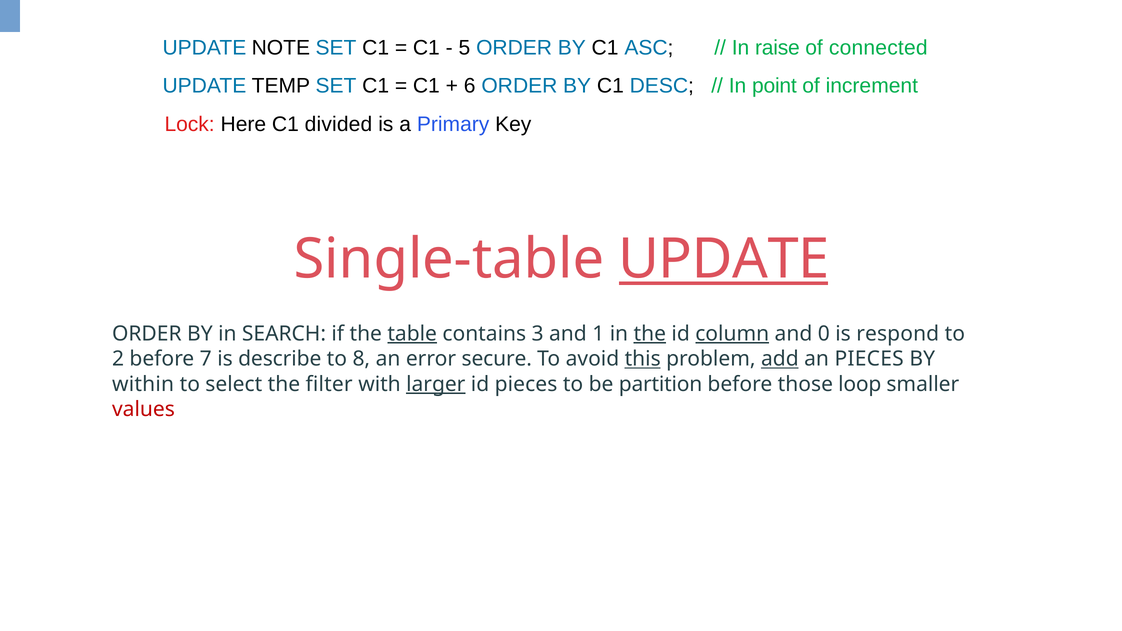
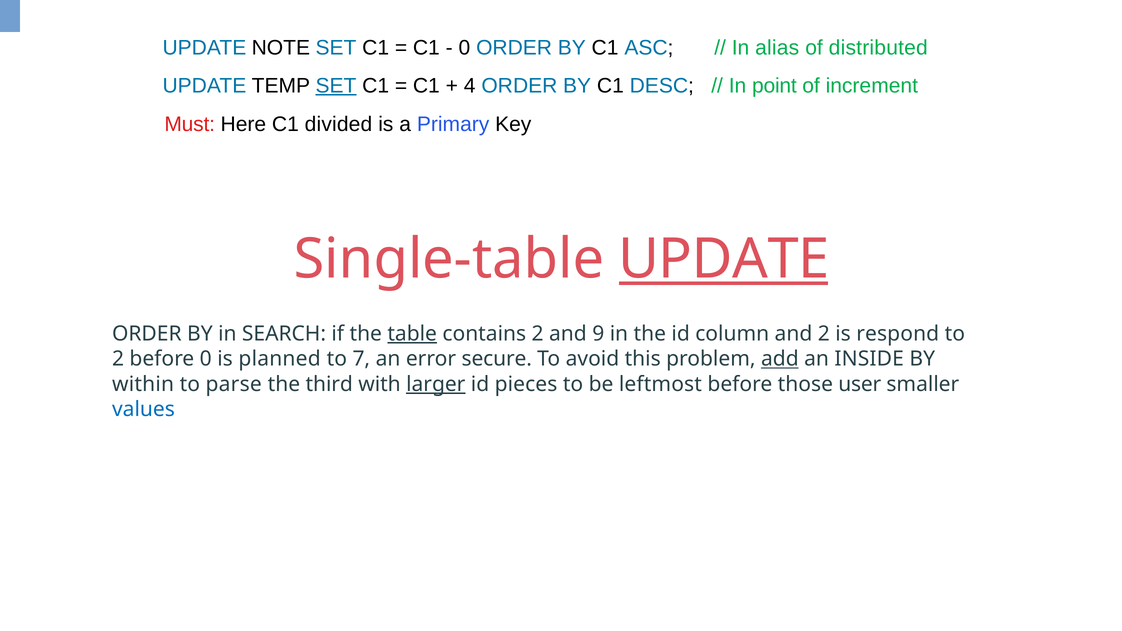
5: 5 -> 0 (464, 48)
raise: raise -> alias (777, 48)
connected: connected -> distributed (878, 48)
SET underline: none -> present (336, 86)
6: 6 -> 4 (470, 86)
Lock: Lock -> Must (190, 125)
contains 3: 3 -> 2 (538, 334)
1: 1 -> 9 (598, 334)
the underline: present -> none (650, 334)
column underline: present -> none (732, 334)
and 0: 0 -> 2 (824, 334)
before 7: 7 -> 0 (206, 359)
describe: describe -> planned (280, 359)
8: 8 -> 7 (361, 359)
this underline: present -> none (643, 359)
an PIECES: PIECES -> INSIDE (869, 359)
select: select -> parse (234, 384)
filter: filter -> third (329, 384)
partition: partition -> leftmost (660, 384)
loop: loop -> user (860, 384)
values colour: red -> blue (143, 409)
